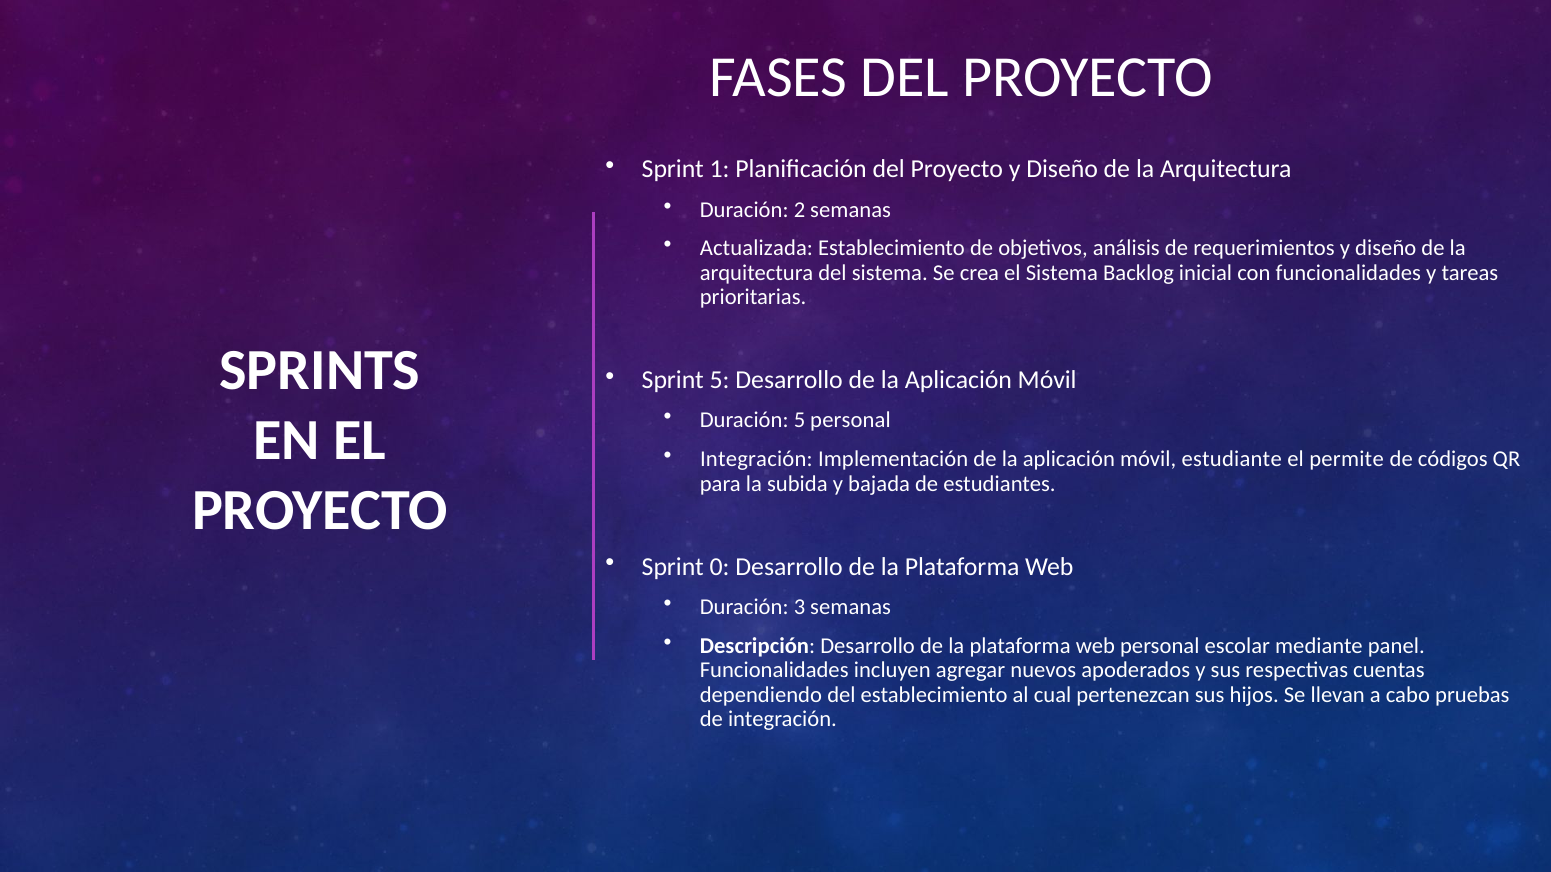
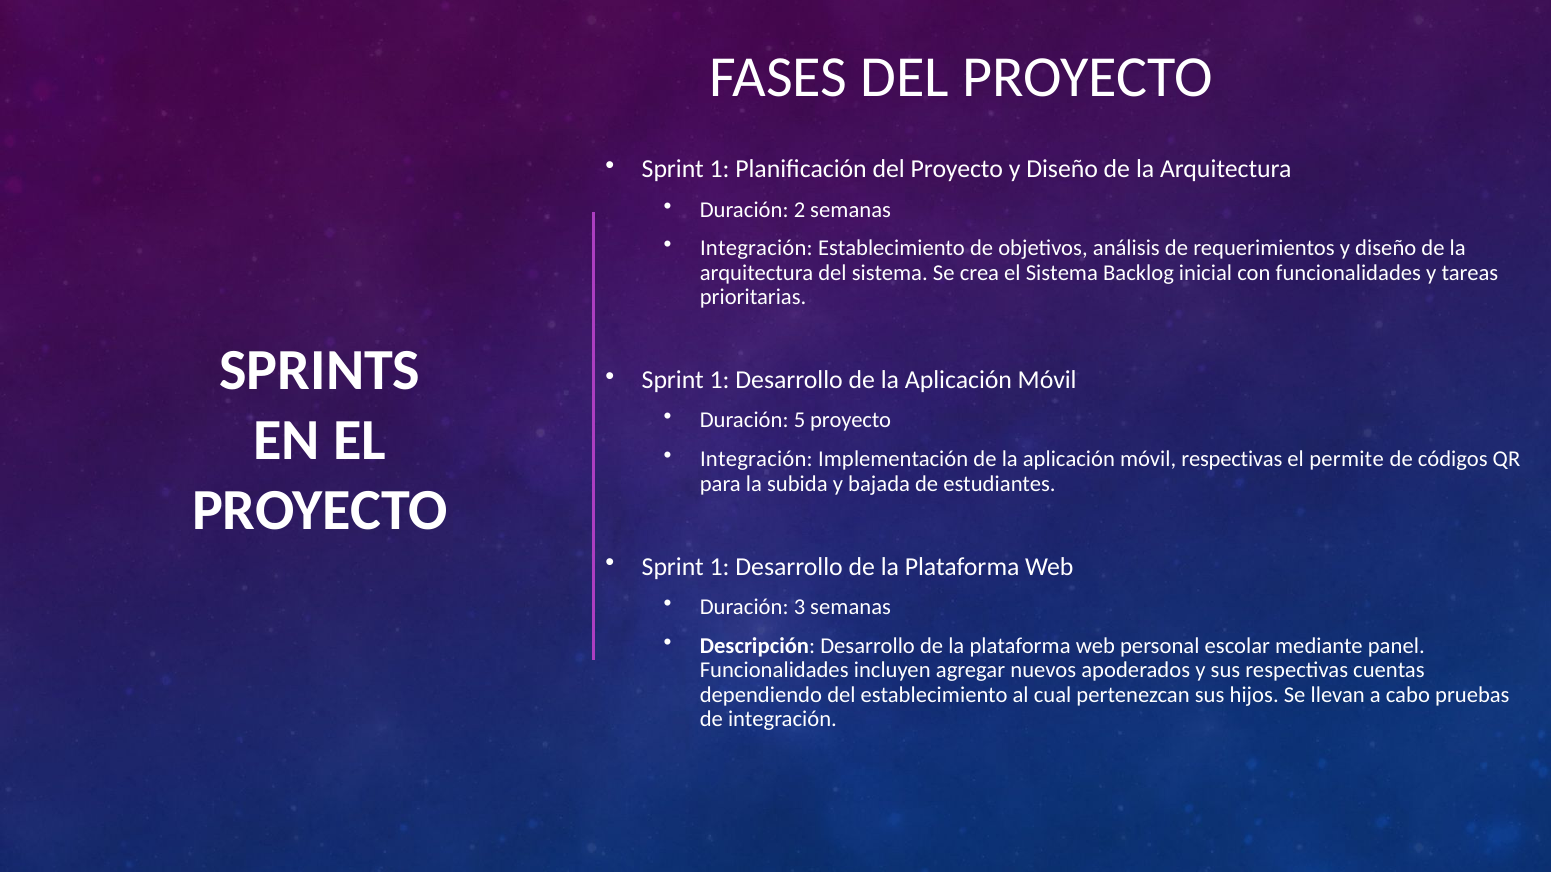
Actualizada: Actualizada -> Integración (756, 249)
5: 5 -> 1 (720, 380)
5 personal: personal -> proyecto (851, 421)
móvil estudiante: estudiante -> respectivas (1232, 460)
0: 0 -> 1 (720, 567)
